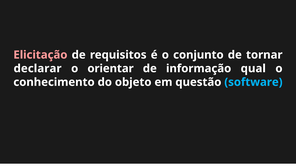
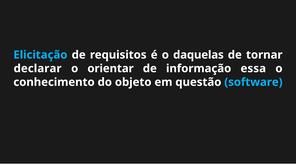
Elicitação colour: pink -> light blue (40, 55)
conjunto: conjunto -> daquelas (198, 55)
qual: qual -> essa (253, 69)
